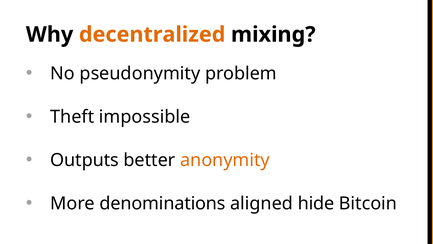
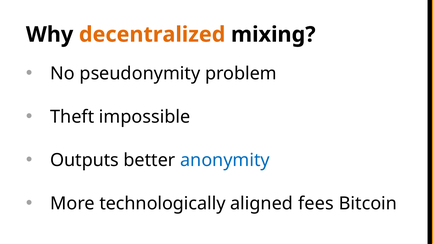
anonymity colour: orange -> blue (225, 160)
denominations: denominations -> technologically (162, 203)
hide: hide -> fees (316, 203)
